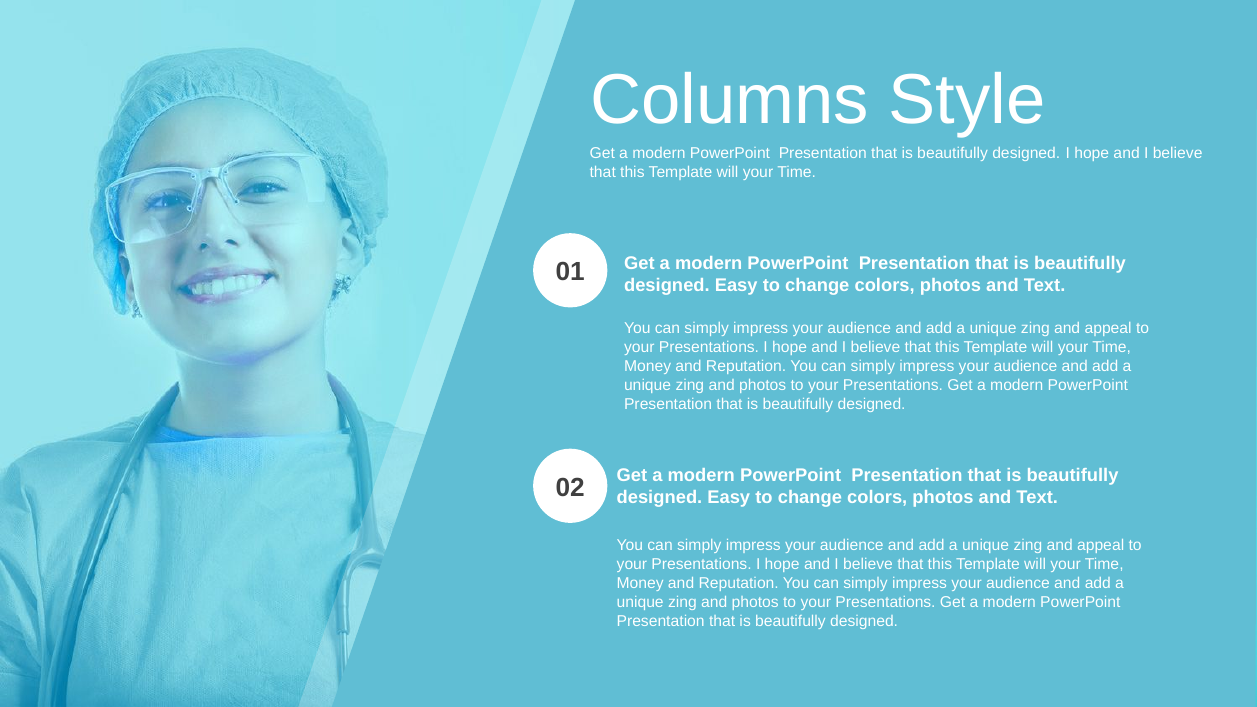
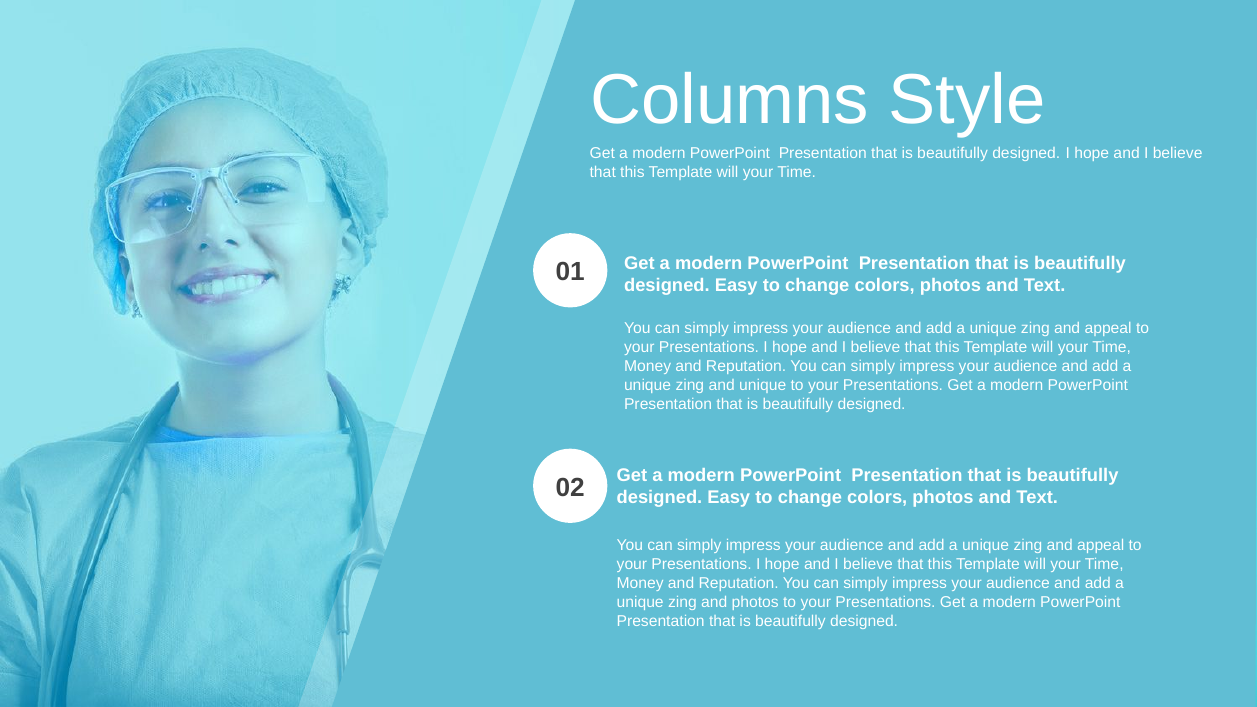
photos: photos -> unique (763, 385)
